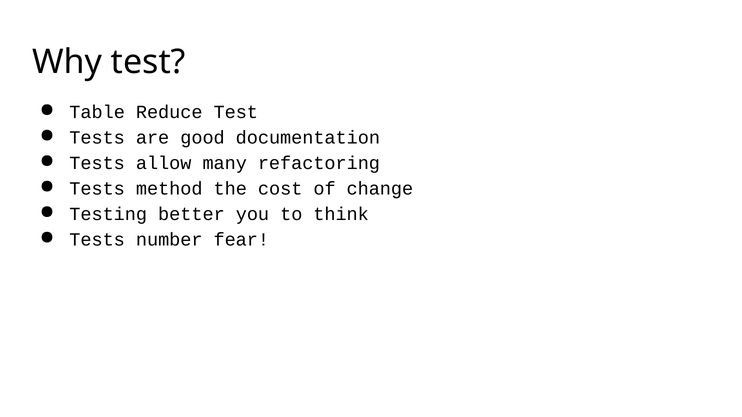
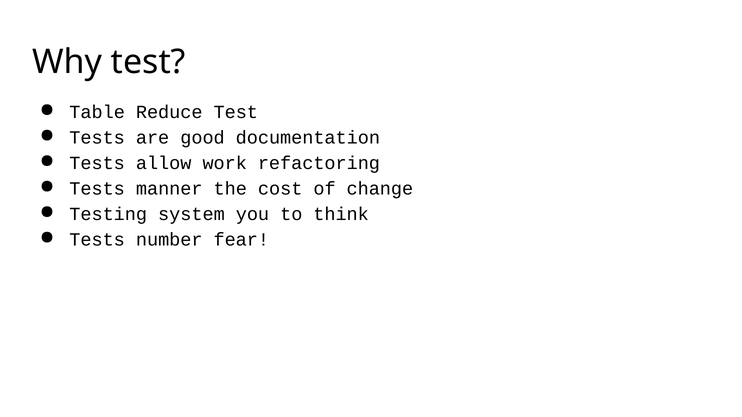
many: many -> work (225, 163)
method: method -> manner (169, 189)
better: better -> system (191, 214)
